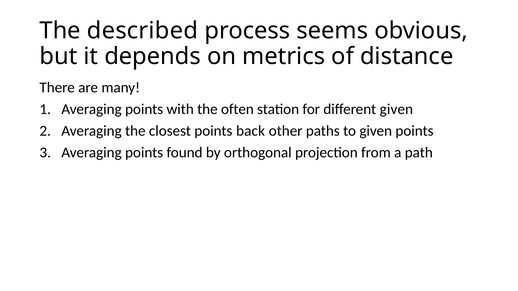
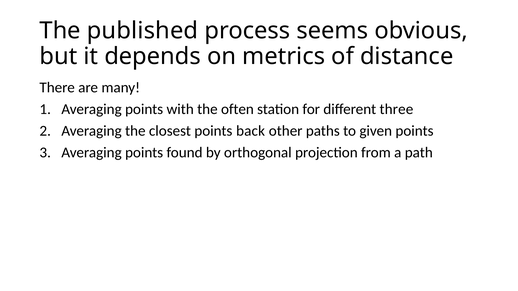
described: described -> published (143, 31)
different given: given -> three (396, 109)
